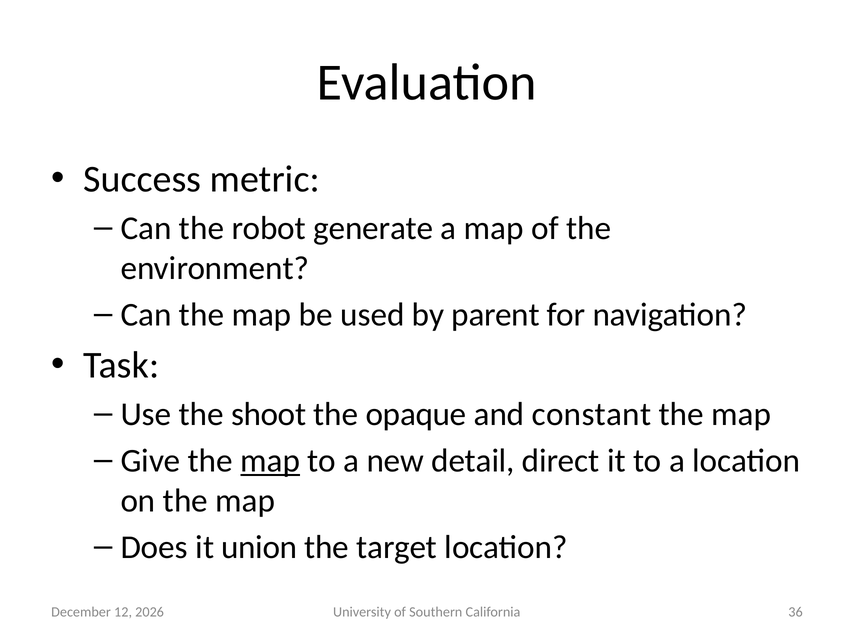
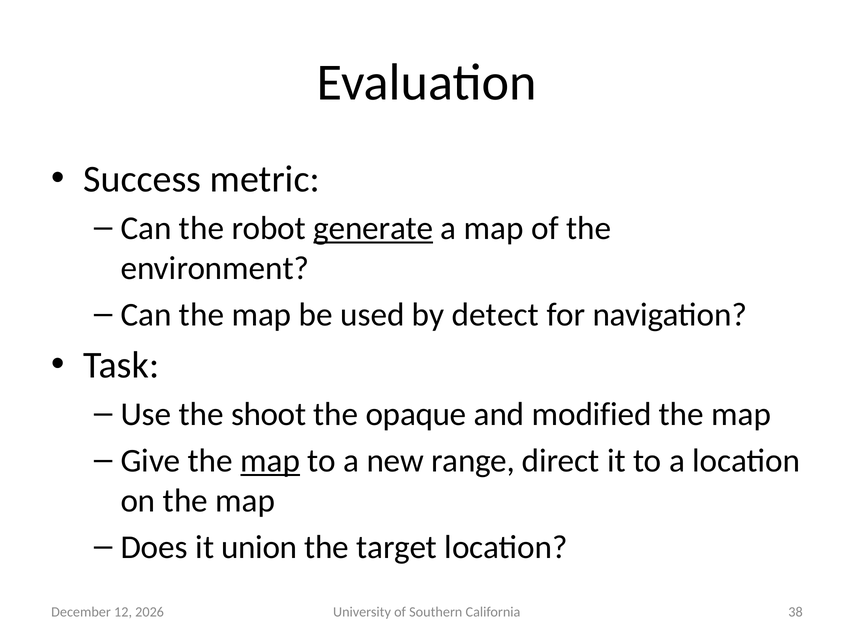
generate underline: none -> present (373, 228)
parent: parent -> detect (495, 314)
constant: constant -> modified (592, 414)
detail: detail -> range (473, 460)
36: 36 -> 38 (796, 612)
